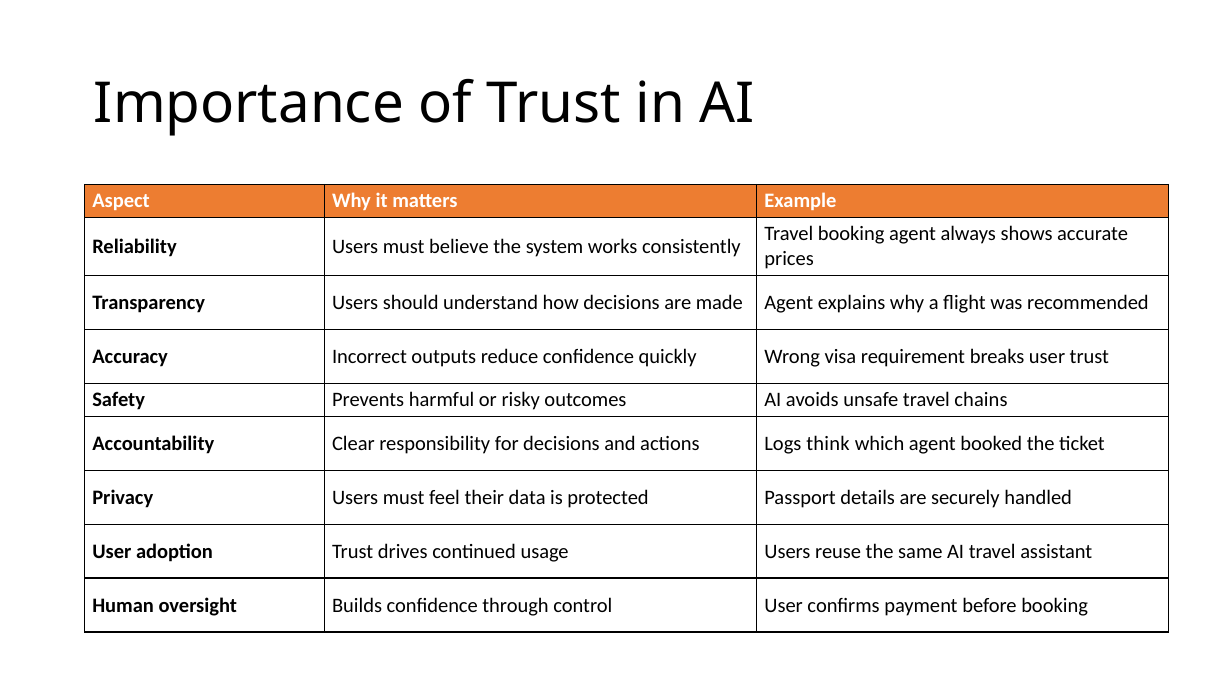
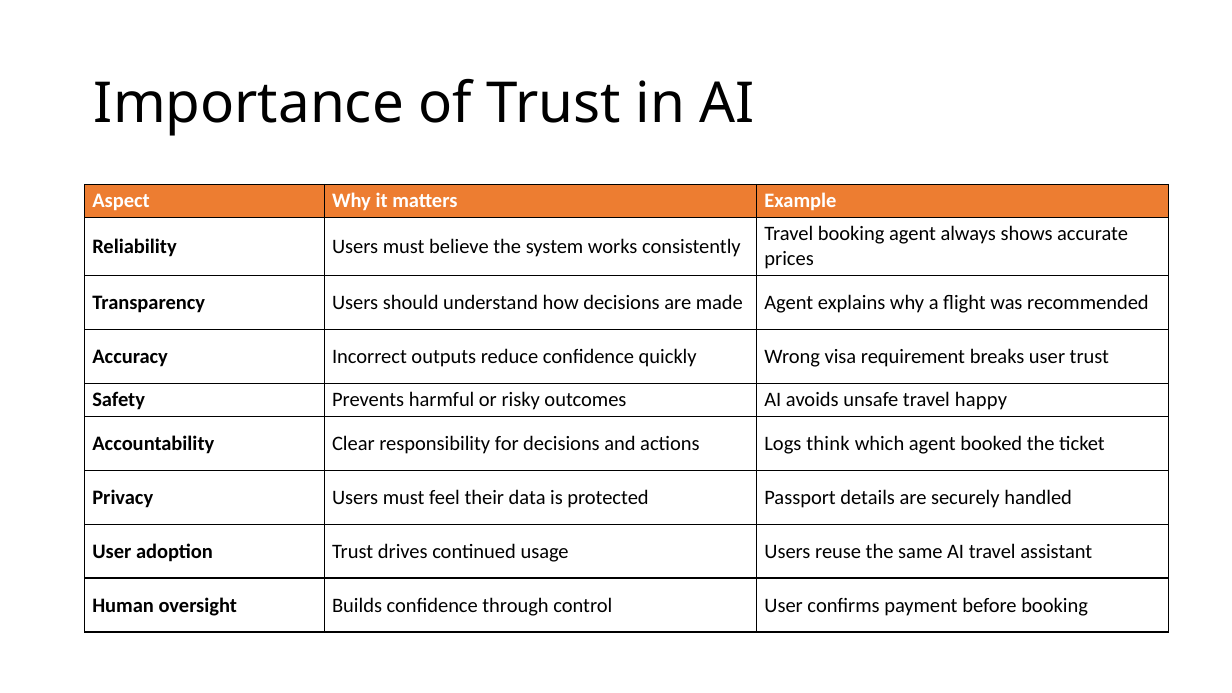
chains: chains -> happy (981, 400)
